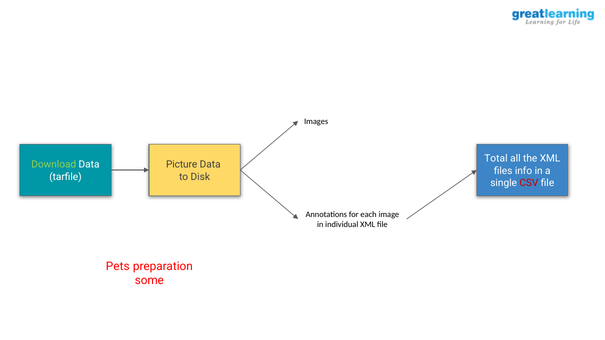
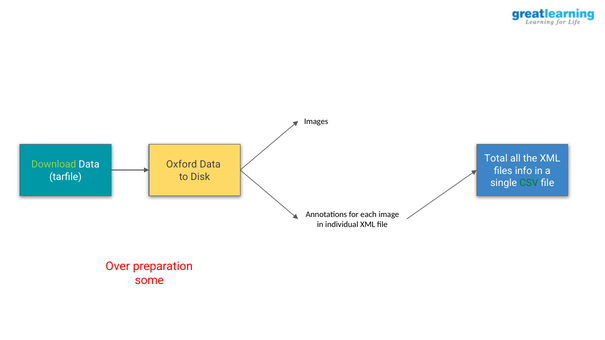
Picture: Picture -> Oxford (182, 165)
CSV colour: red -> green (529, 183)
Pets: Pets -> Over (118, 266)
